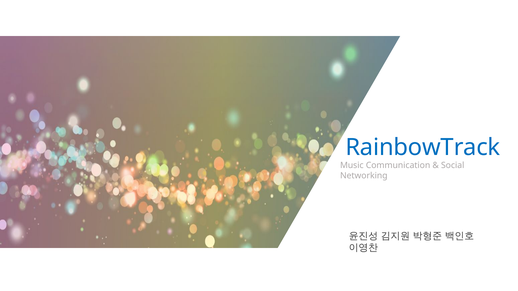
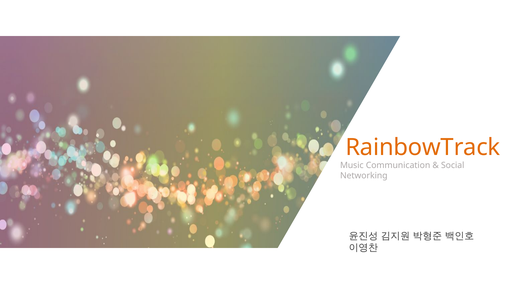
RainbowTrack colour: blue -> orange (423, 147)
